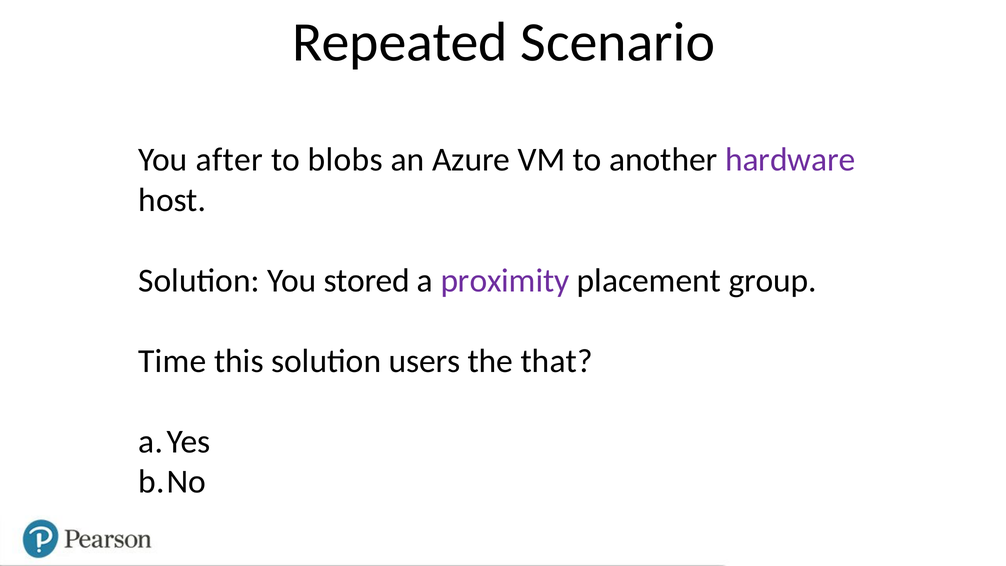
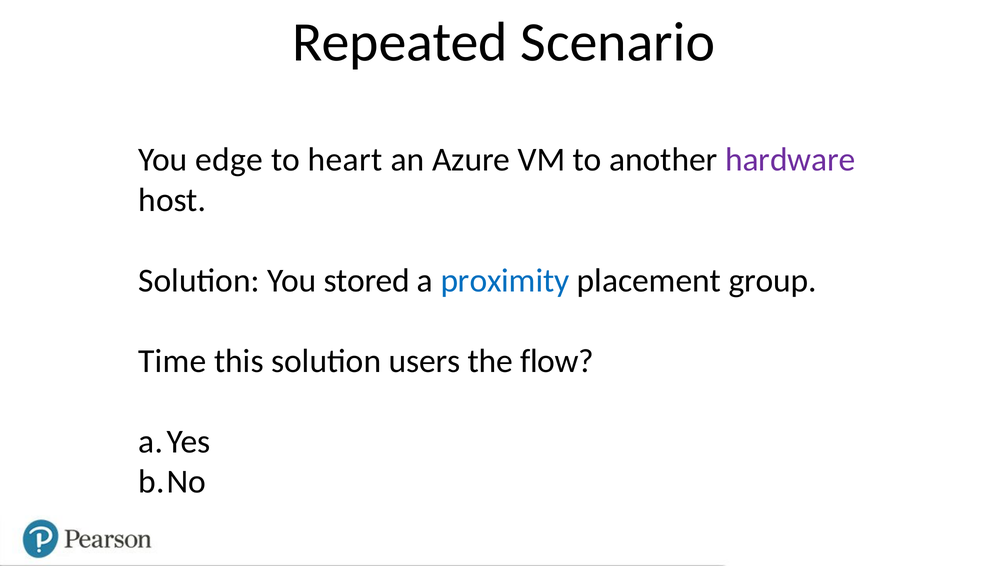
after: after -> edge (229, 160)
blobs: blobs -> heart (345, 160)
proximity colour: purple -> blue (505, 280)
that: that -> flow (557, 361)
